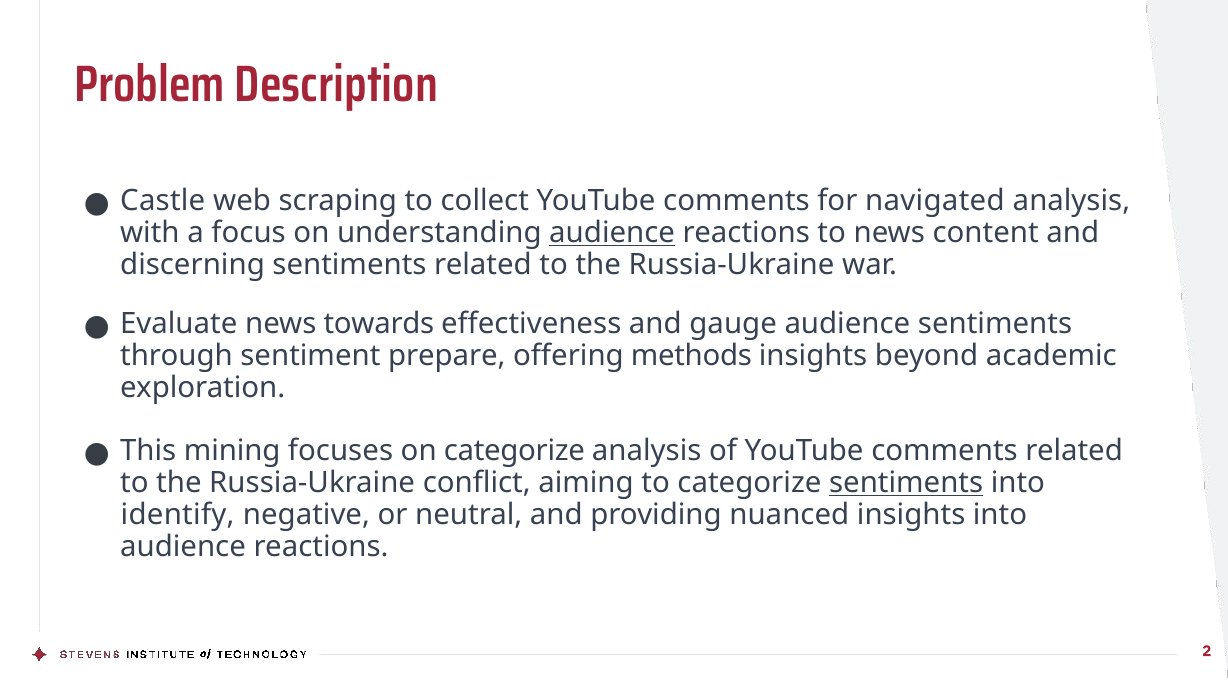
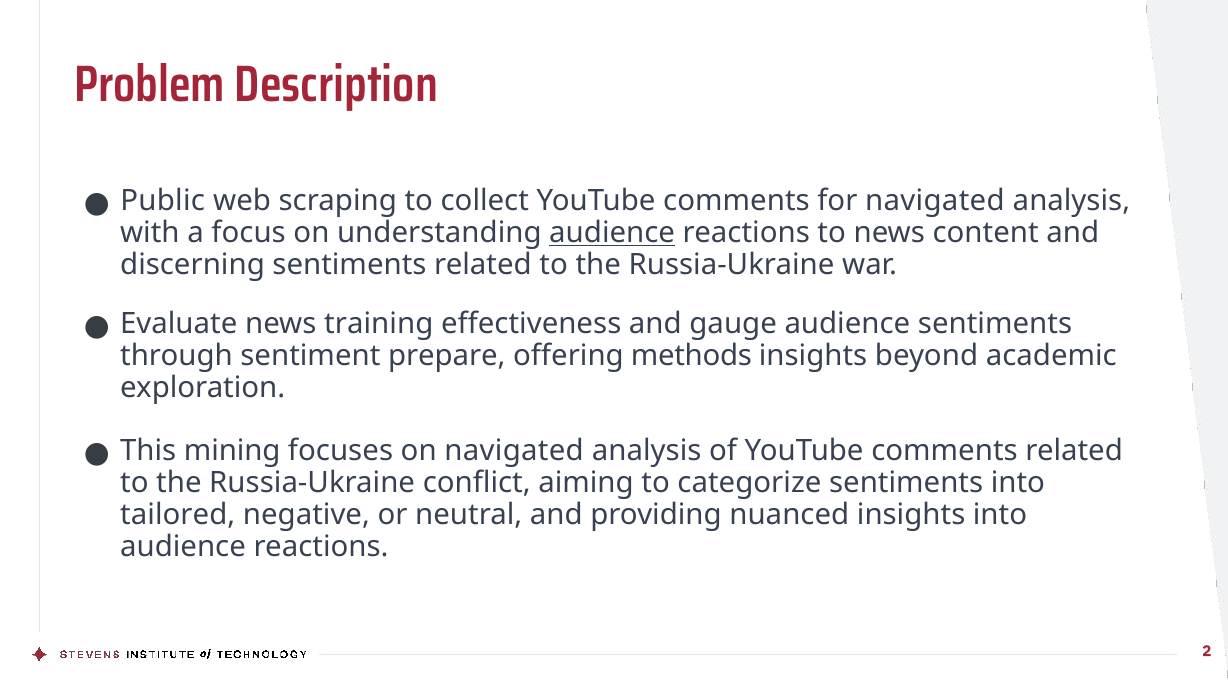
Castle: Castle -> Public (163, 201)
towards: towards -> training (379, 324)
on categorize: categorize -> navigated (514, 451)
sentiments underline: present -> none (906, 483)
identify: identify -> tailored (178, 515)
